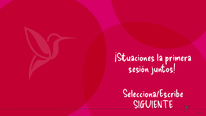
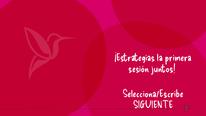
¡Situaciones: ¡Situaciones -> ¡Estrategias (135, 58)
